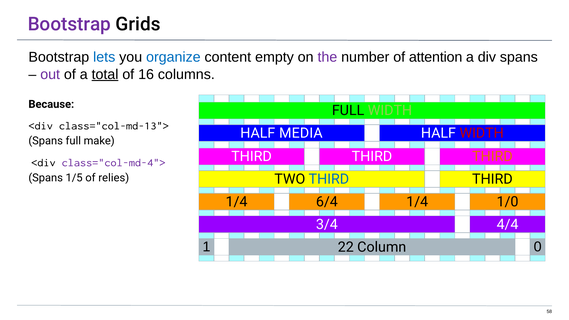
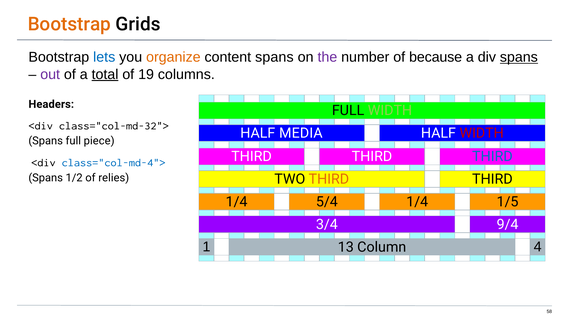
Bootstrap colour: purple -> orange (69, 24)
organize colour: blue -> orange (173, 57)
content empty: empty -> spans (274, 57)
attention: attention -> because (436, 57)
spans underline: none -> present (519, 57)
16: 16 -> 19 (146, 74)
Because: Because -> Headers (51, 104)
class="col-md-13">: class="col-md-13"> -> class="col-md-32"> (114, 126)
make: make -> piece (99, 141)
THIRD colour: orange -> blue (492, 157)
class="col-md-4"> colour: purple -> blue (114, 163)
1/5: 1/5 -> 1/2 (74, 178)
THIRD colour: blue -> orange (329, 179)
6/4: 6/4 -> 5/4 (327, 202)
1/0: 1/0 -> 1/5 (508, 202)
4/4: 4/4 -> 9/4 (508, 224)
22: 22 -> 13 (346, 247)
0: 0 -> 4 (538, 247)
